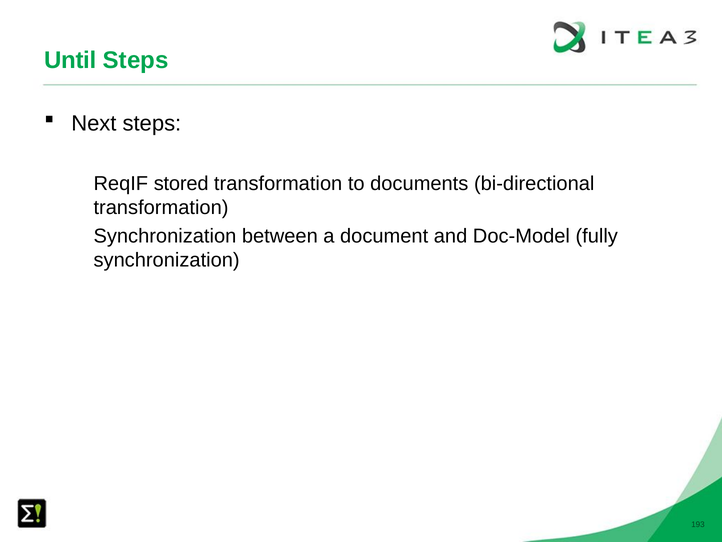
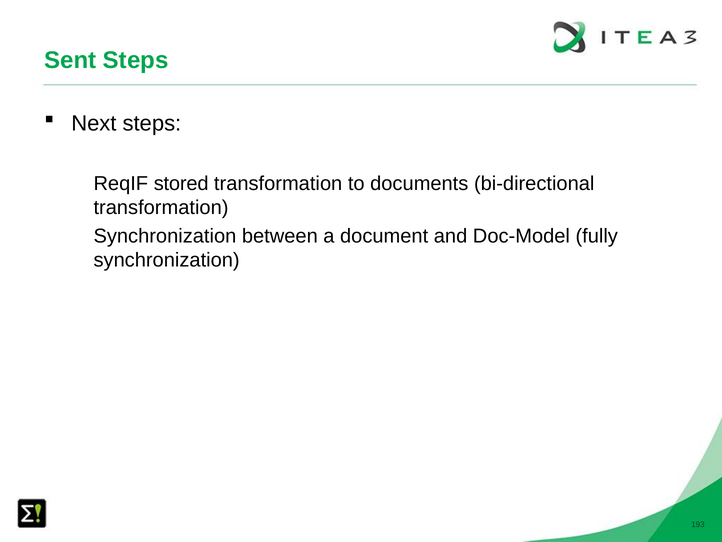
Until: Until -> Sent (70, 60)
